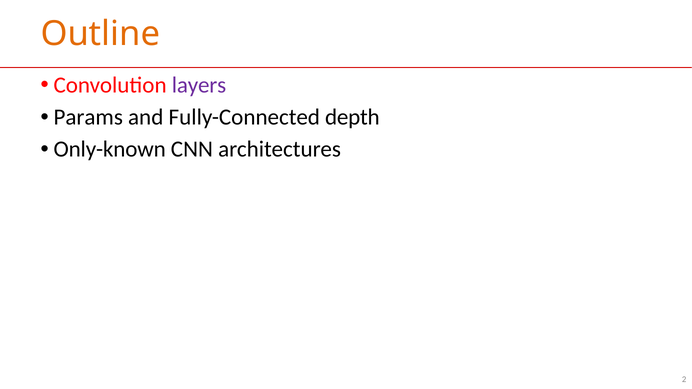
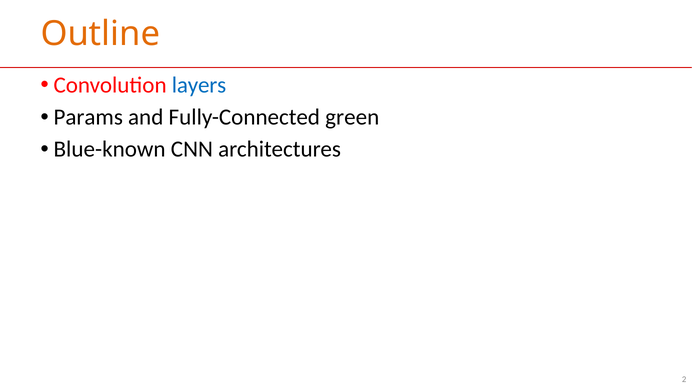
layers colour: purple -> blue (199, 85)
depth: depth -> green (352, 117)
Only-known: Only-known -> Blue-known (110, 149)
